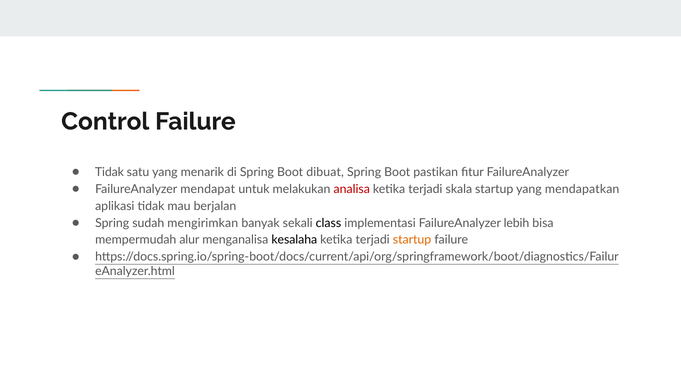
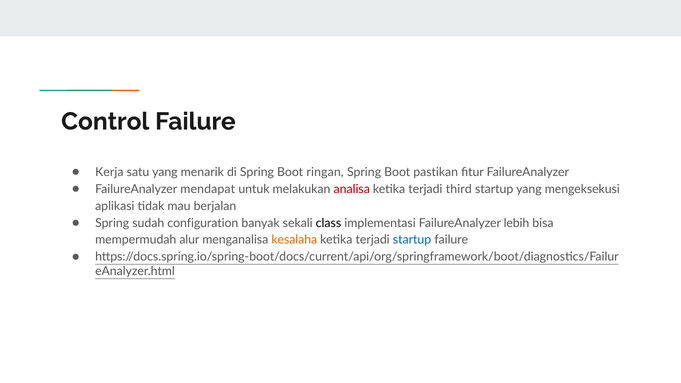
Tidak: Tidak -> Kerja (109, 172)
dibuat: dibuat -> ringan (325, 172)
skala: skala -> third (459, 189)
mendapatkan: mendapatkan -> mengeksekusi (582, 189)
mengirimkan: mengirimkan -> configuration (203, 223)
kesalaha colour: black -> orange (294, 240)
startup colour: orange -> blue (412, 240)
